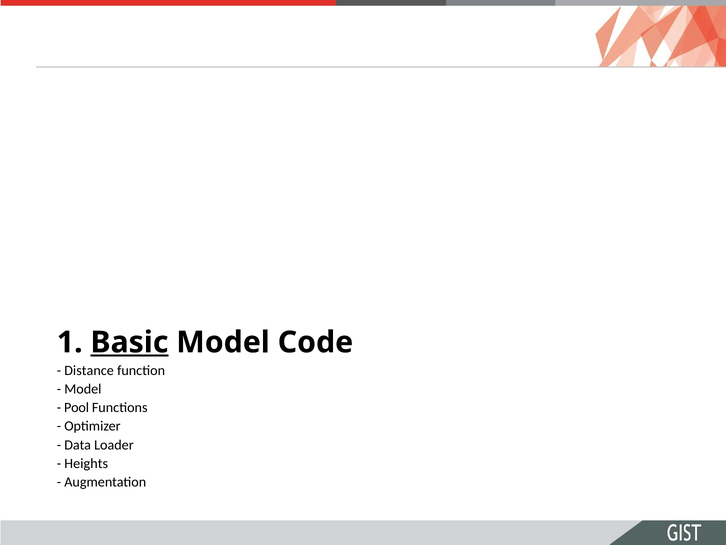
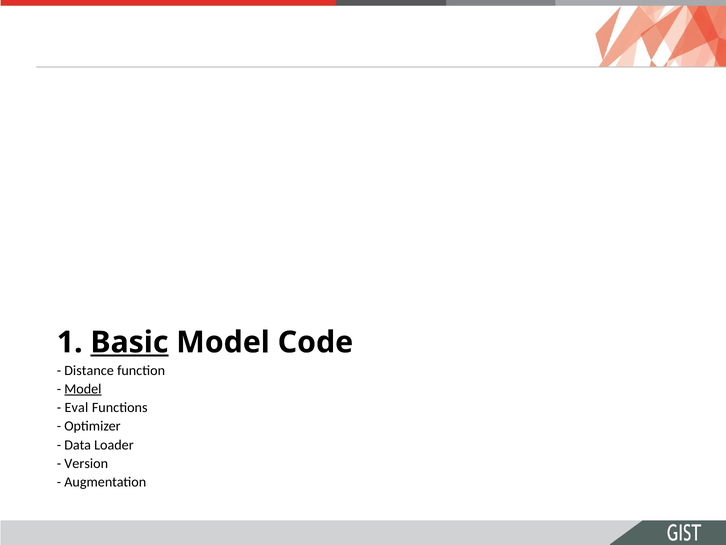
Model underline: none -> present (83, 389)
Pool: Pool -> Eval (76, 407)
Heights: Heights -> Version (86, 463)
